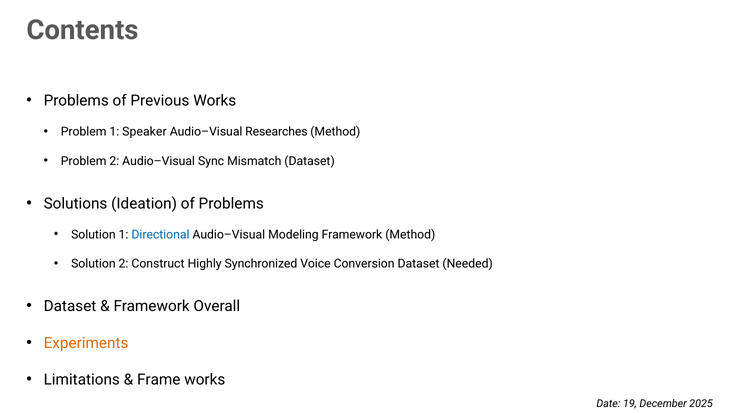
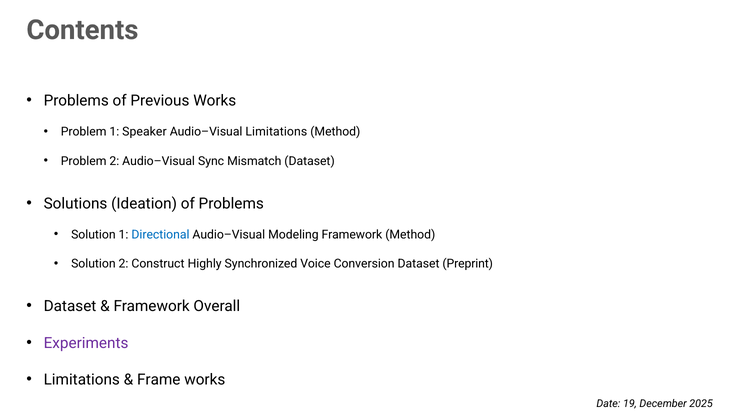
Audio–Visual Researches: Researches -> Limitations (276, 132)
Needed: Needed -> Preprint (468, 264)
Experiments colour: orange -> purple (86, 343)
